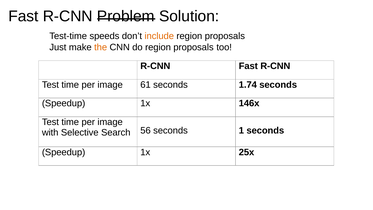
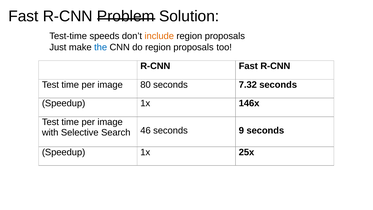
the colour: orange -> blue (101, 47)
61: 61 -> 80 (146, 85)
1.74: 1.74 -> 7.32 (248, 85)
56: 56 -> 46 (146, 130)
seconds 1: 1 -> 9 (241, 130)
